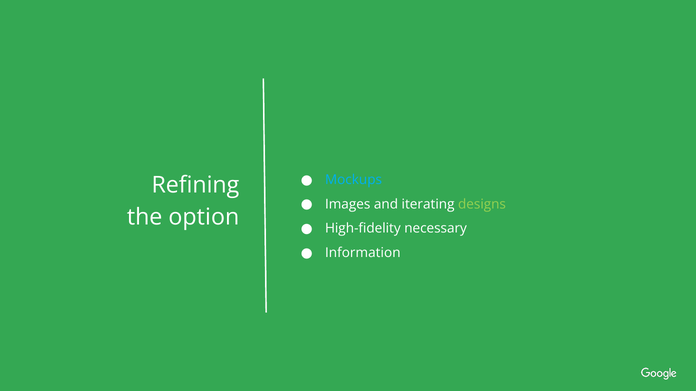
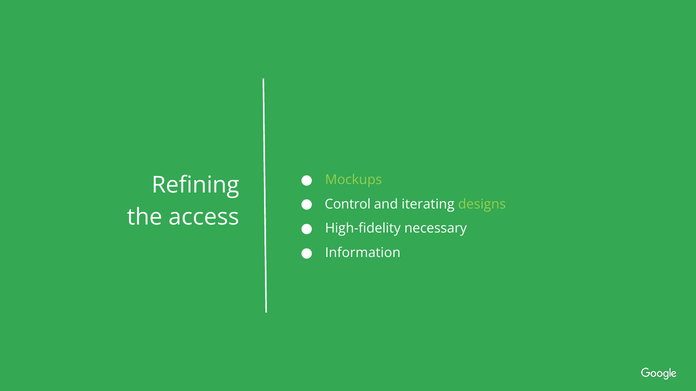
Mockups colour: light blue -> light green (353, 180)
Images: Images -> Control (348, 204)
option: option -> access (204, 217)
